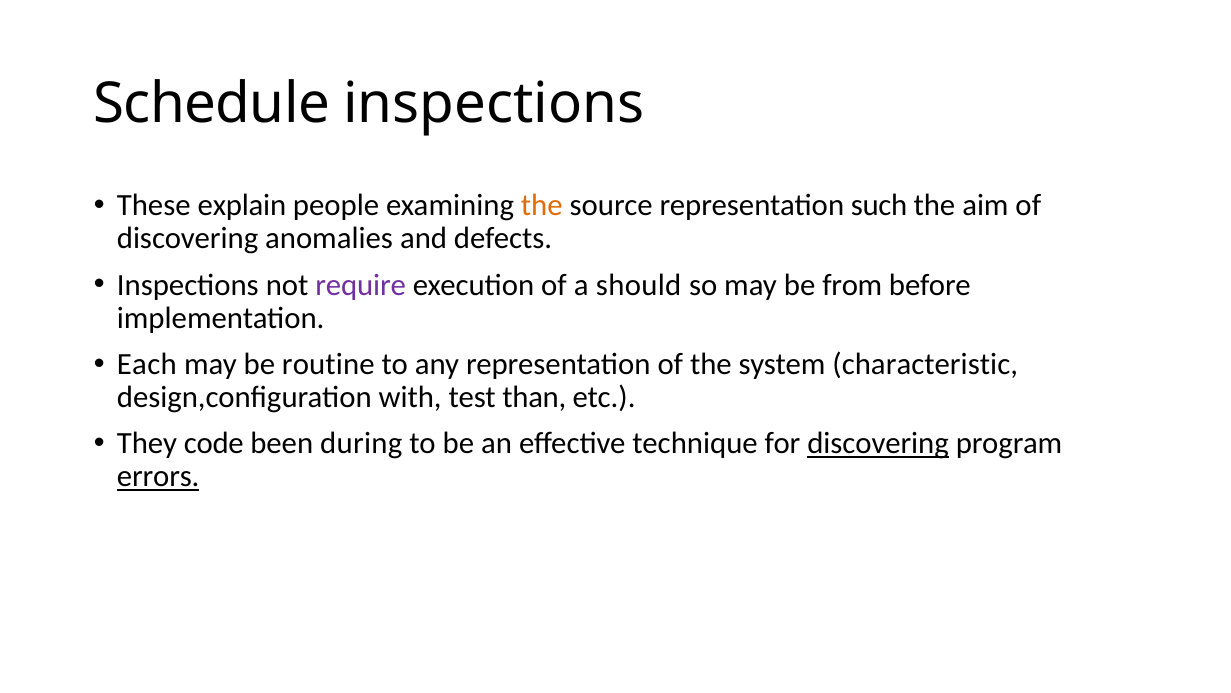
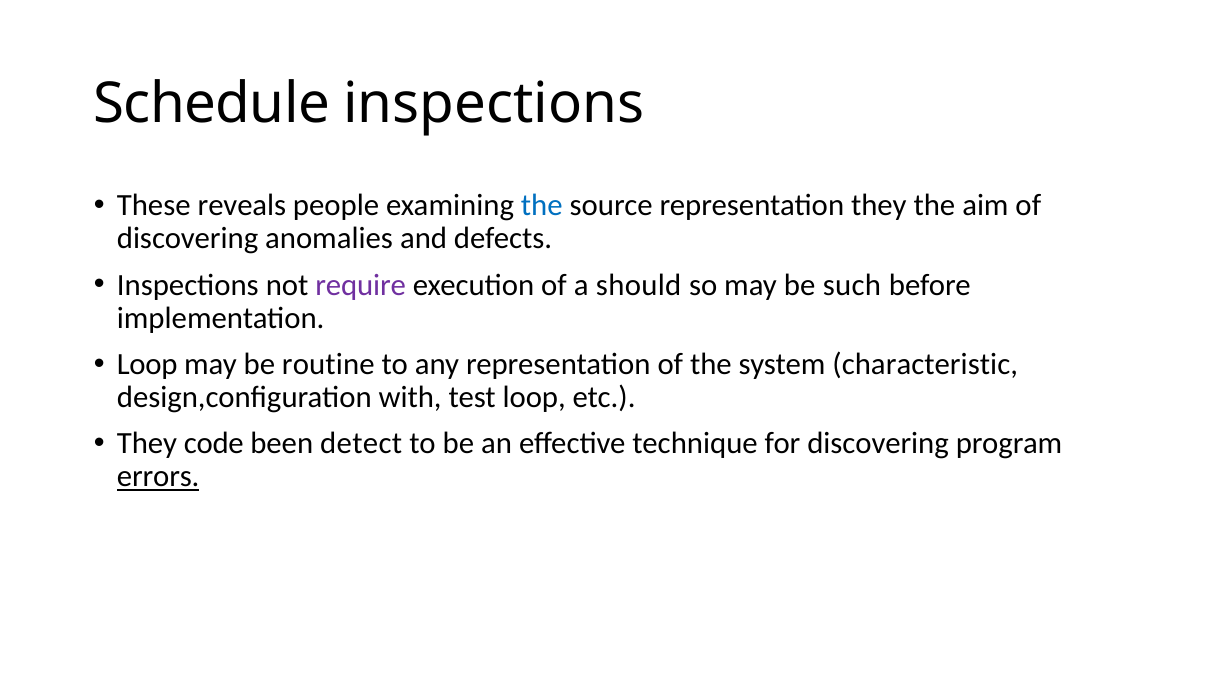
explain: explain -> reveals (242, 205)
the colour: orange -> blue (542, 205)
representation such: such -> they (879, 205)
from: from -> such (852, 285)
Each: Each -> Loop (147, 364)
test than: than -> loop (534, 397)
during: during -> detect (361, 443)
discovering underline: present -> none (878, 443)
